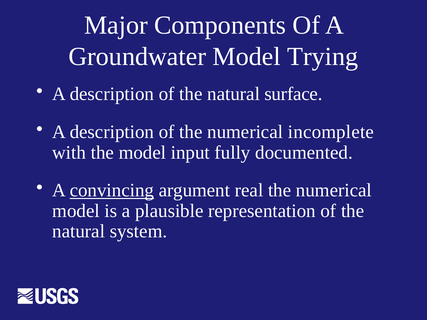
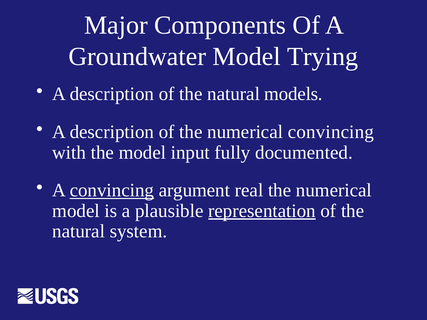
surface: surface -> models (293, 94)
numerical incomplete: incomplete -> convincing (331, 132)
representation underline: none -> present (262, 211)
